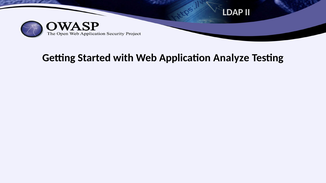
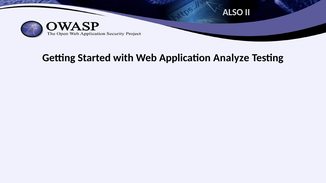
LDAP: LDAP -> ALSO (233, 12)
